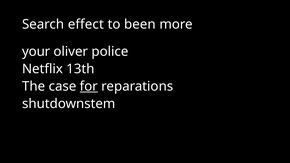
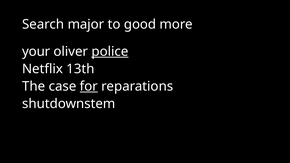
effect: effect -> major (86, 24)
been: been -> good (140, 24)
police underline: none -> present (110, 52)
